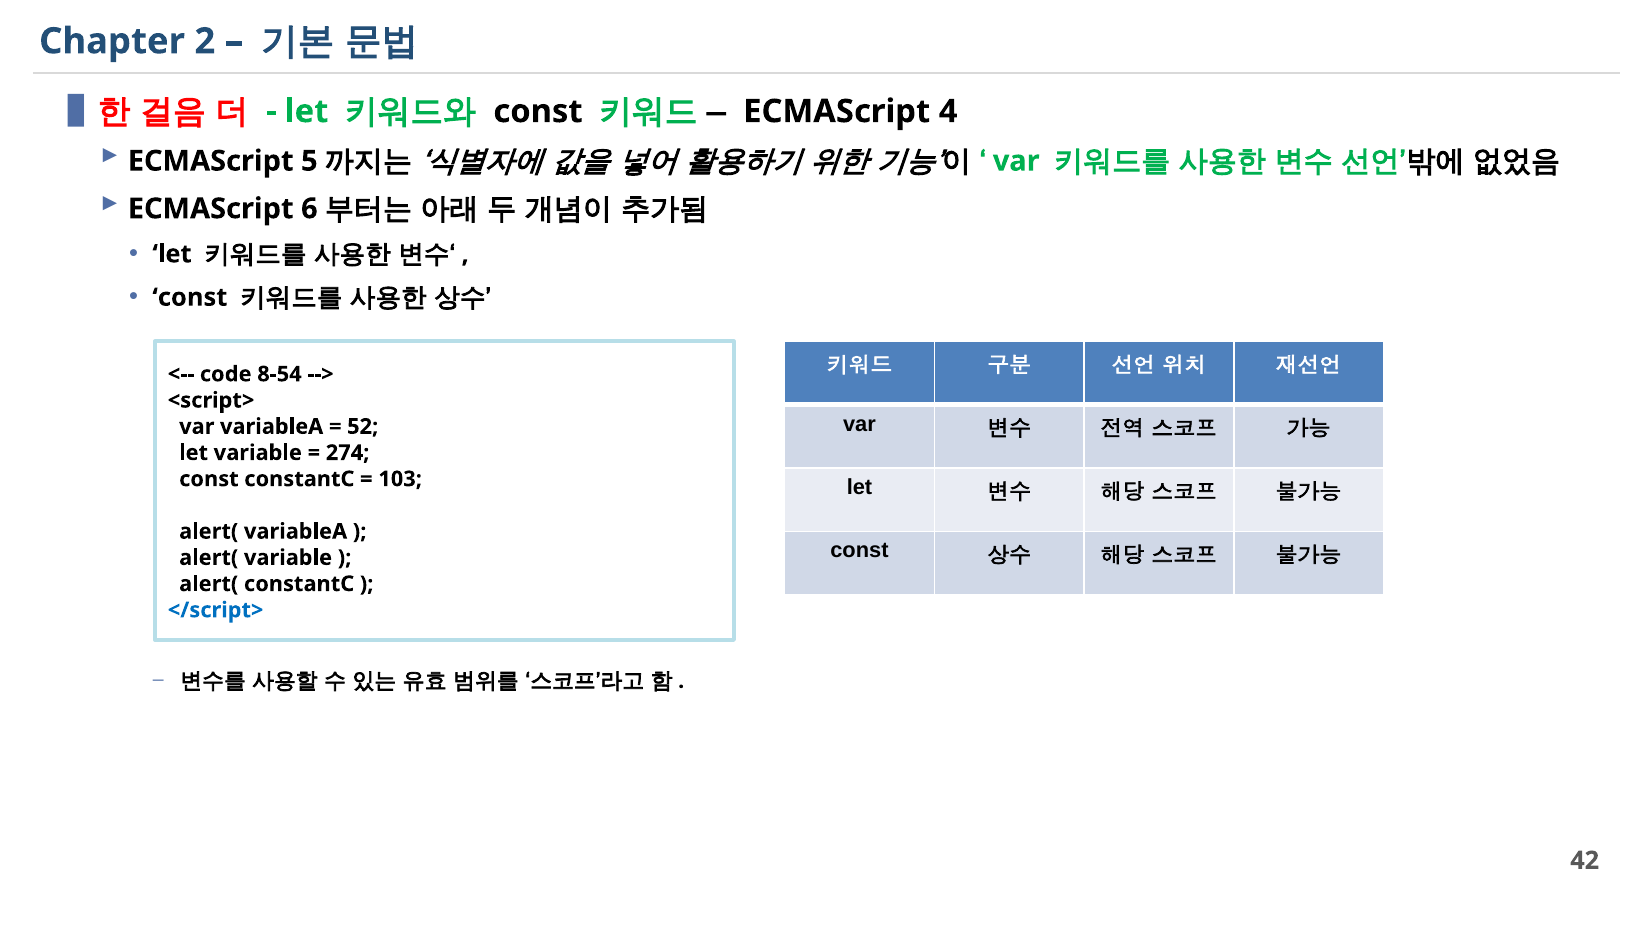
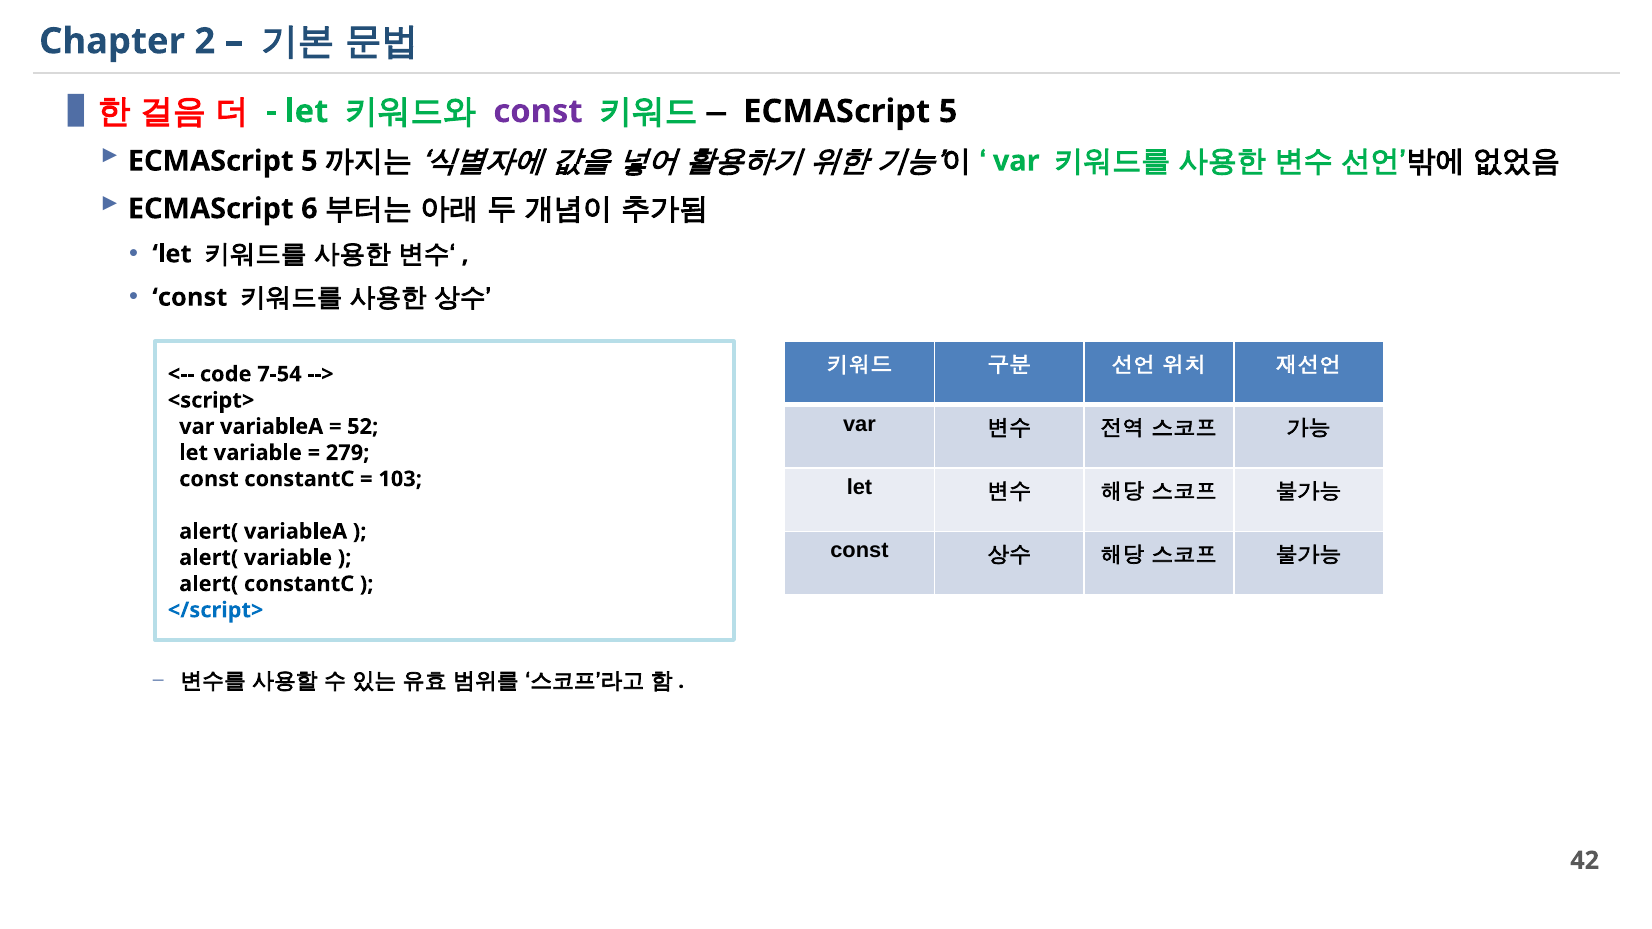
const colour: black -> purple (538, 111)
4: 4 -> 5 (948, 111)
8-54: 8-54 -> 7-54 (279, 374)
274: 274 -> 279 (348, 453)
